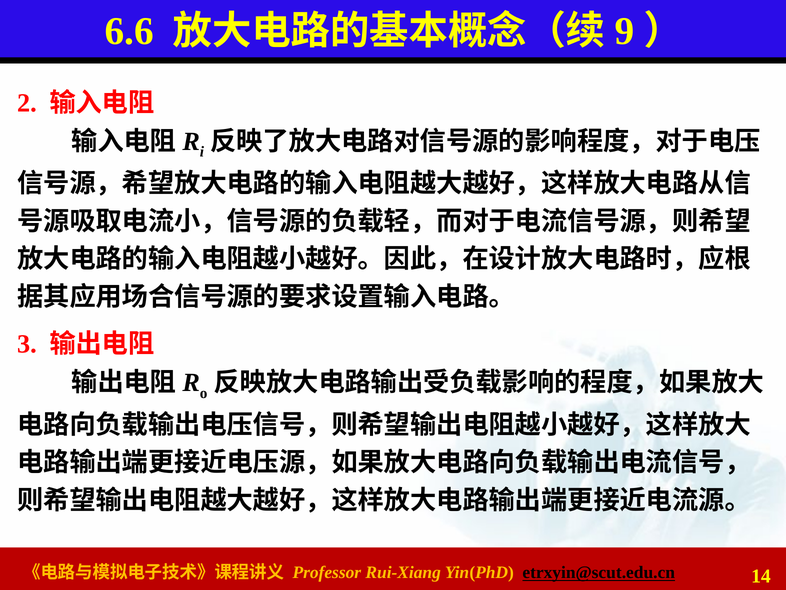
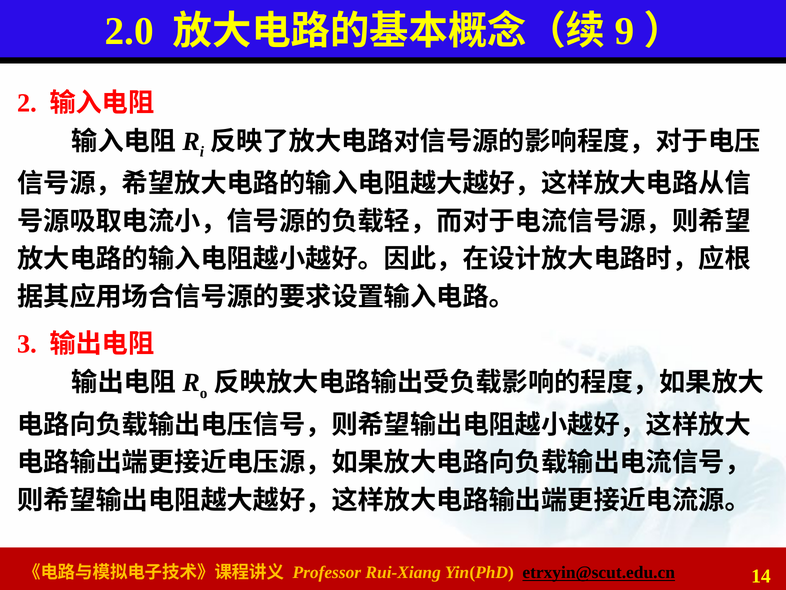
6.6: 6.6 -> 2.0 (129, 31)
